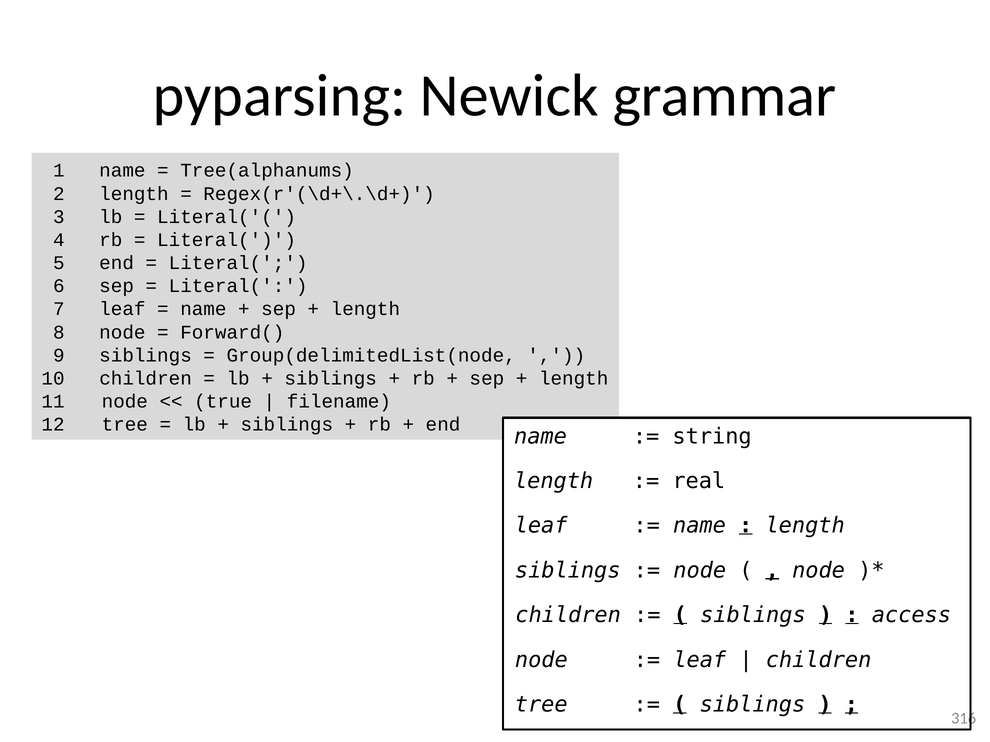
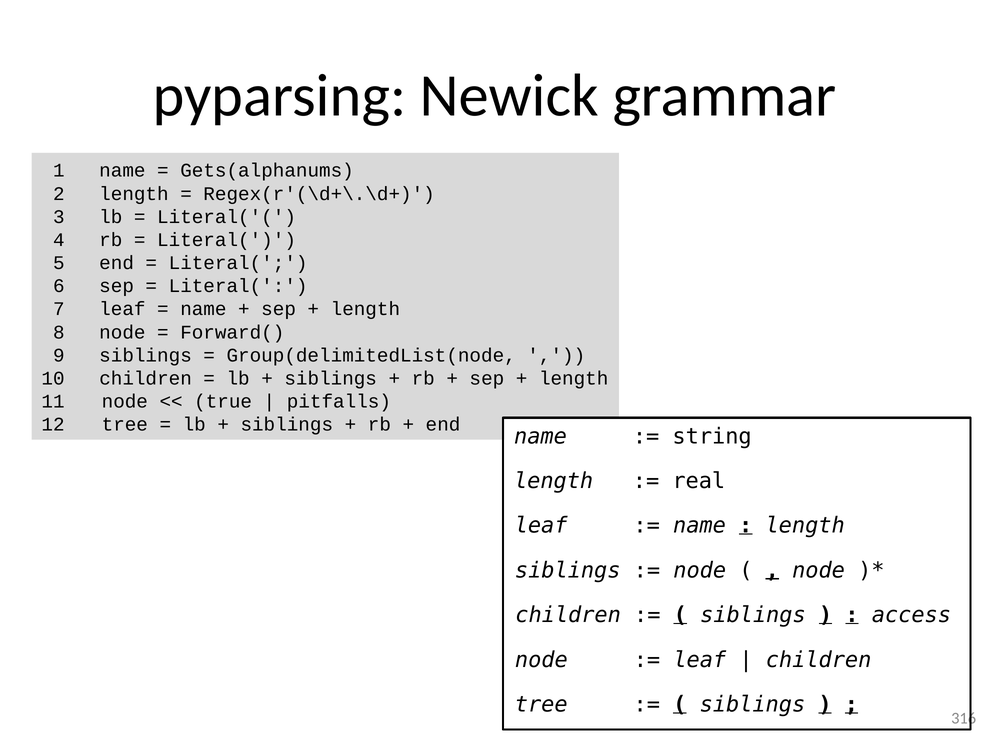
Tree(alphanums: Tree(alphanums -> Gets(alphanums (267, 171)
filename: filename -> pitfalls (339, 402)
